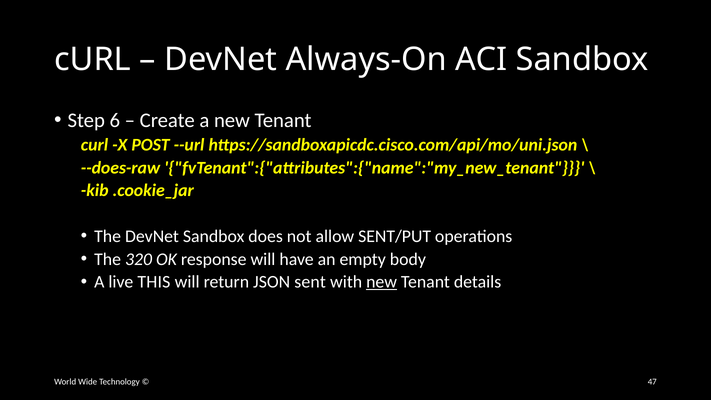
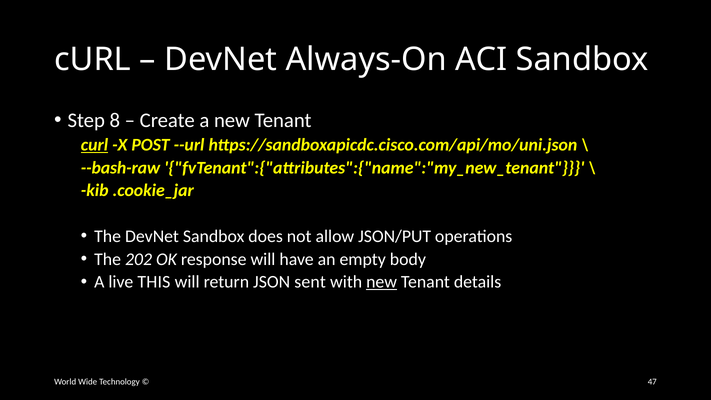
6: 6 -> 8 (115, 120)
curl underline: none -> present (95, 145)
--does-raw: --does-raw -> --bash-raw (121, 168)
SENT/PUT: SENT/PUT -> JSON/PUT (395, 236)
320: 320 -> 202 (139, 259)
